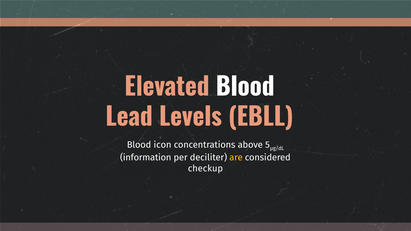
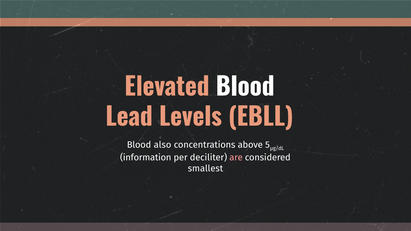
icon: icon -> also (163, 145)
are colour: yellow -> pink (236, 158)
checkup: checkup -> smallest (205, 168)
